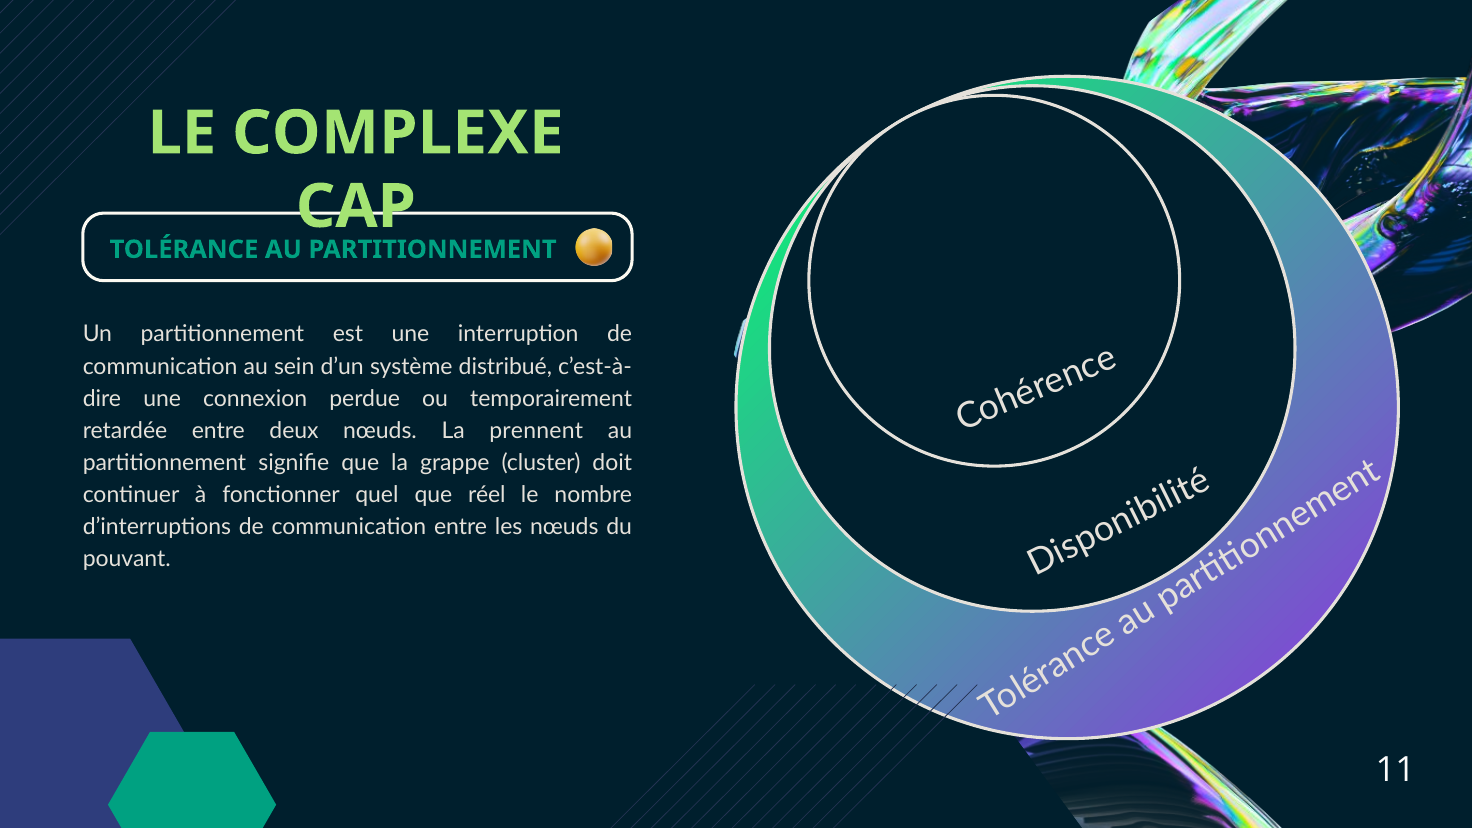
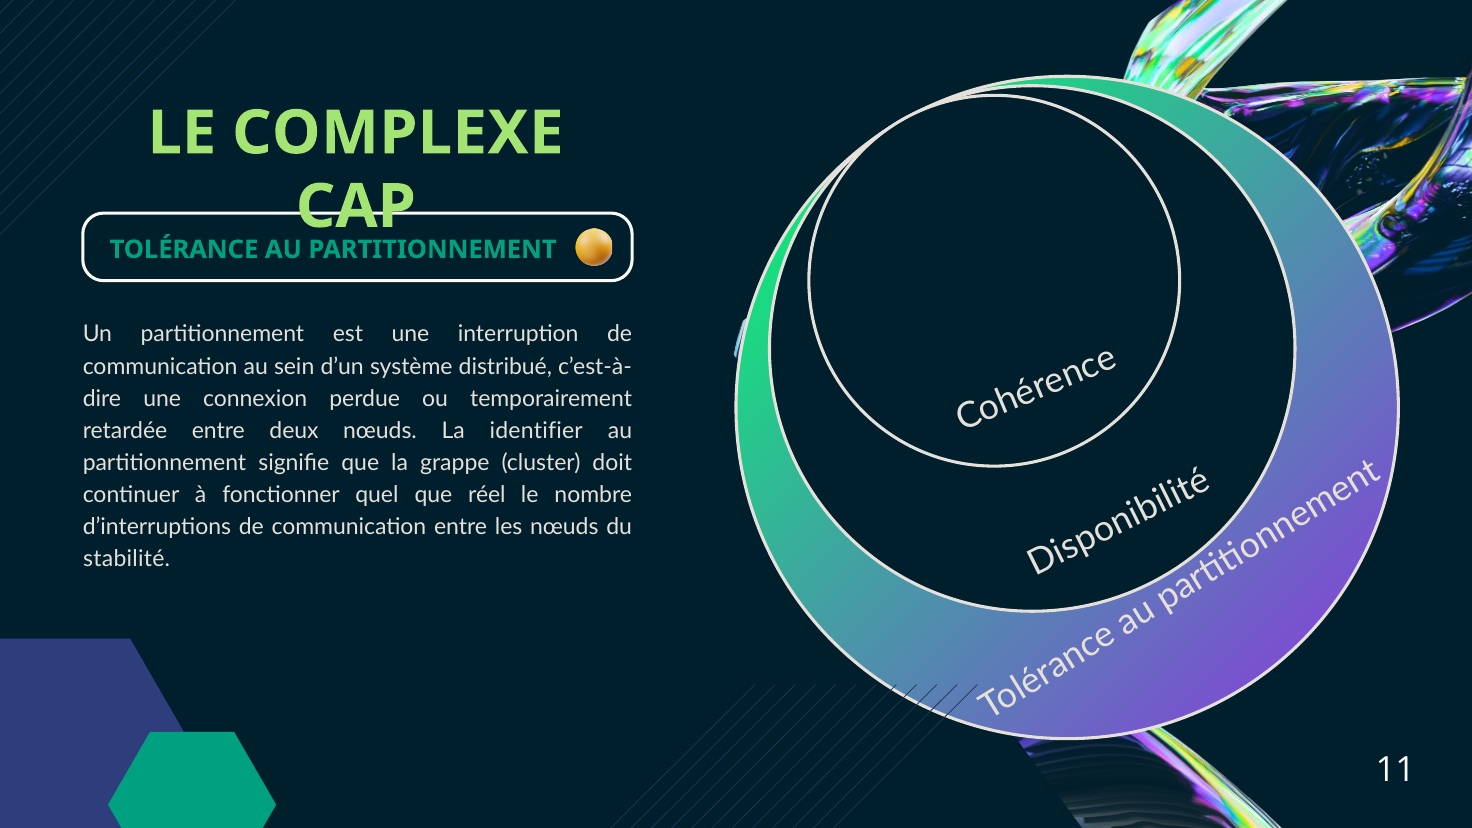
prennent: prennent -> identifier (536, 431)
pouvant: pouvant -> stabilité (127, 559)
